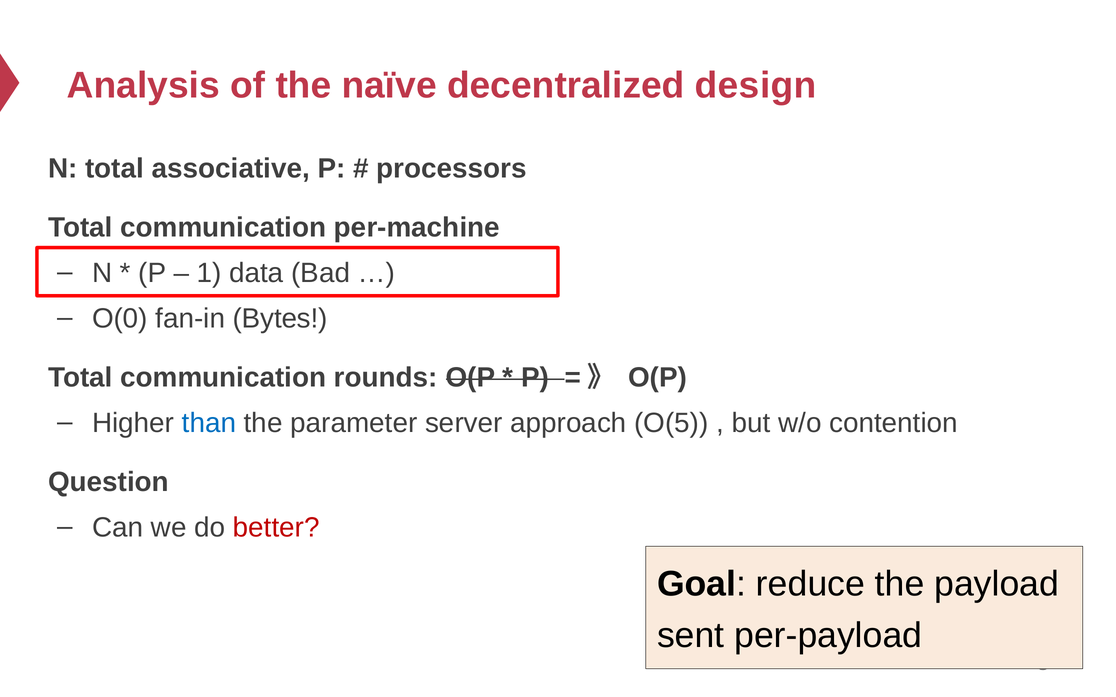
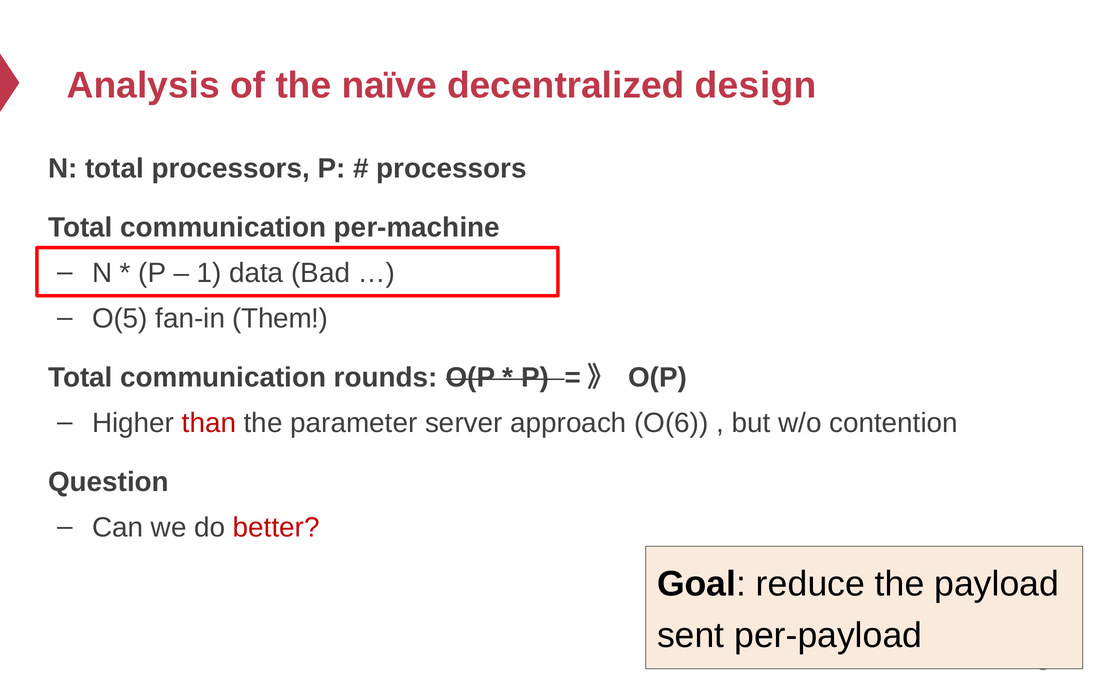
total associative: associative -> processors (231, 169)
O(0: O(0 -> O(5 (120, 319)
Bytes: Bytes -> Them (280, 319)
than colour: blue -> red (209, 423)
O(5: O(5 -> O(6 (671, 423)
